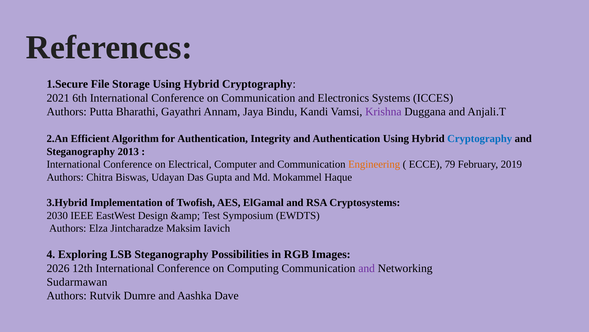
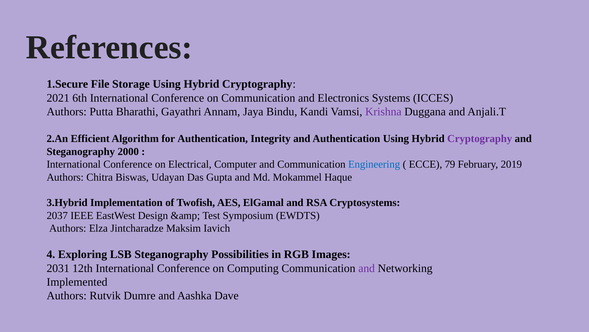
Cryptography colour: blue -> purple (480, 138)
2013: 2013 -> 2000 (128, 151)
Engineering colour: orange -> blue (374, 164)
2030: 2030 -> 2037 (57, 215)
2026: 2026 -> 2031 (58, 268)
Sudarmawan: Sudarmawan -> Implemented (77, 282)
